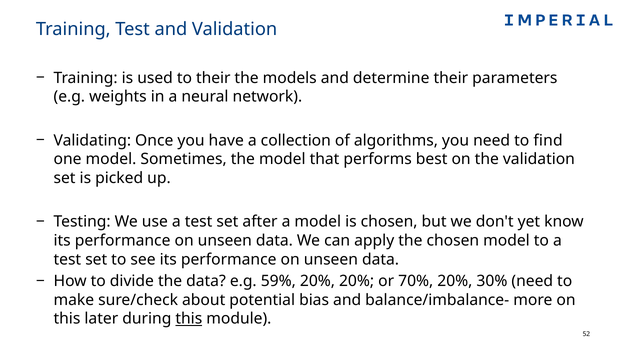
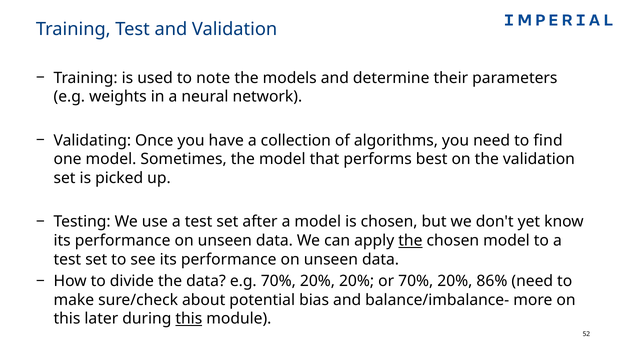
to their: their -> note (213, 78)
the underline: none -> present (410, 241)
e.g 59%: 59% -> 70% (278, 281)
30%: 30% -> 86% (492, 281)
